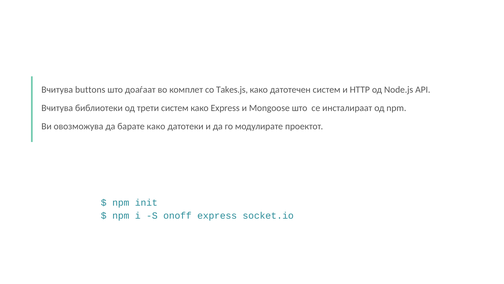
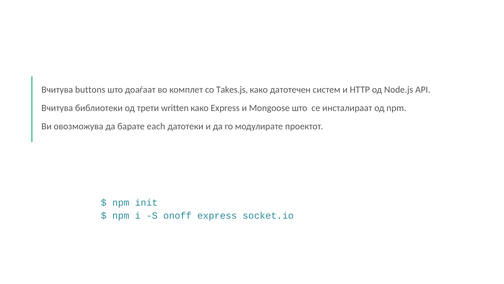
трети систем: систем -> written (175, 108)
барате како: како -> each (156, 126)
